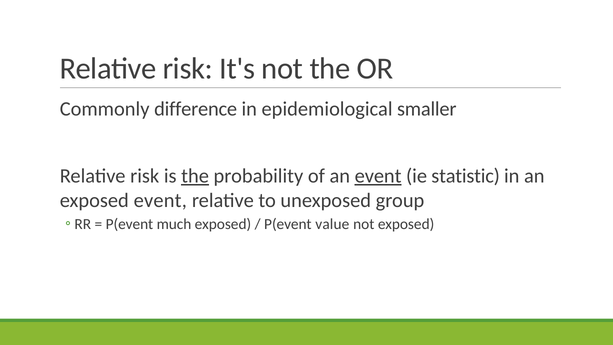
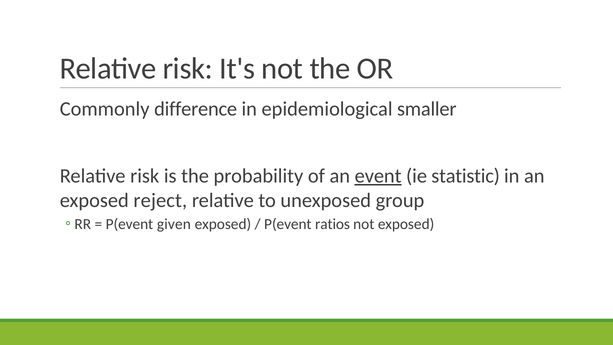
the underline: present -> none (195, 176)
exposed event: event -> reject (160, 200)
much: much -> given (174, 224)
value: value -> ratios (332, 224)
